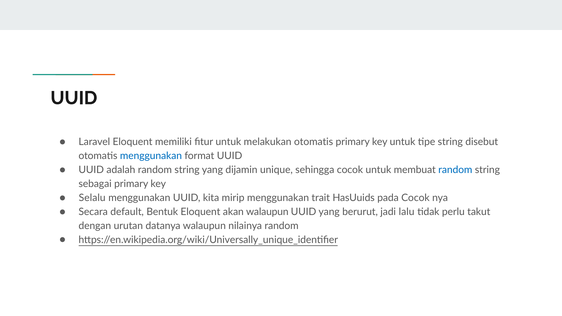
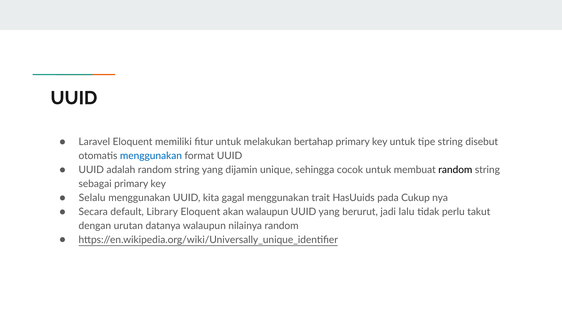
melakukan otomatis: otomatis -> bertahap (314, 142)
random colour: blue -> black (455, 170)
mirip: mirip -> gagal (233, 198)
pada Cocok: Cocok -> Cukup (416, 198)
Bentuk: Bentuk -> Library (162, 212)
